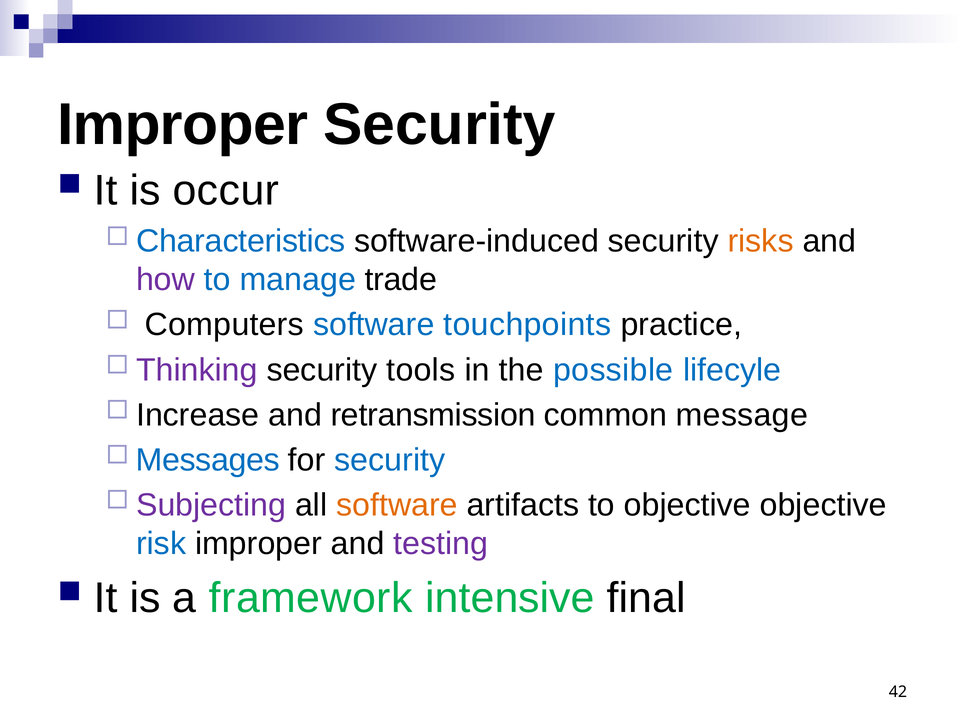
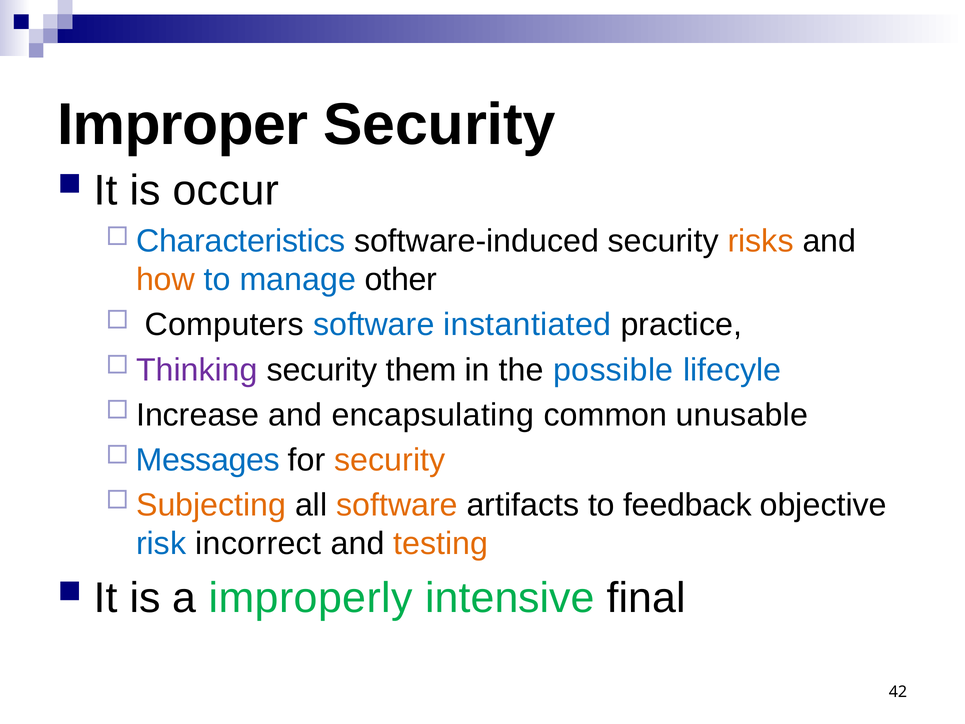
how colour: purple -> orange (166, 280)
trade: trade -> other (401, 280)
touchpoints: touchpoints -> instantiated (527, 325)
tools: tools -> them (421, 370)
retransmission: retransmission -> encapsulating (433, 415)
message: message -> unusable (742, 415)
security colour: blue -> orange (390, 460)
Subjecting colour: purple -> orange (211, 505)
to objective: objective -> feedback (687, 505)
risk improper: improper -> incorrect (258, 543)
testing colour: purple -> orange (441, 543)
framework: framework -> improperly (311, 598)
